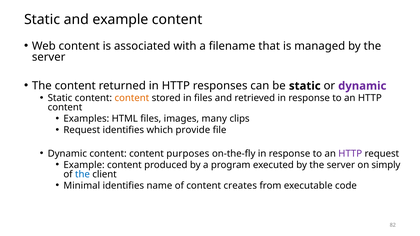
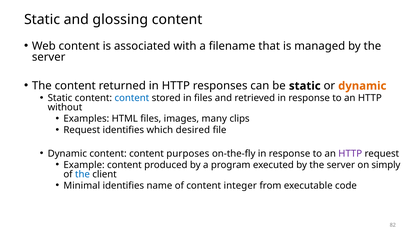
and example: example -> glossing (120, 20)
dynamic colour: purple -> orange (362, 86)
content colour: orange -> blue (132, 98)
content: content -> without (65, 108)
provide: provide -> desired (193, 130)
creates: creates -> integer (240, 186)
